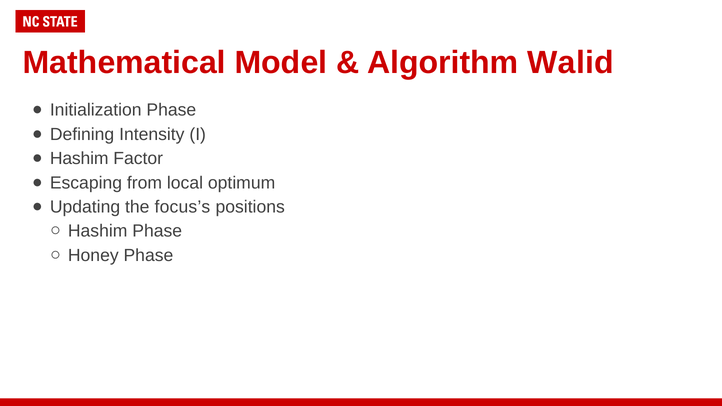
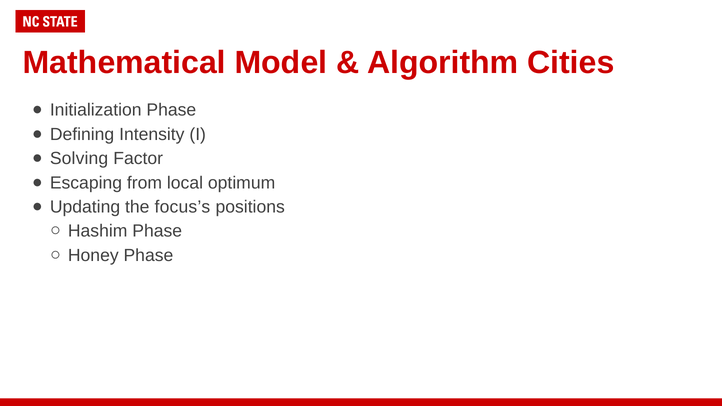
Walid: Walid -> Cities (571, 63)
Hashim: Hashim -> Solving (79, 159)
